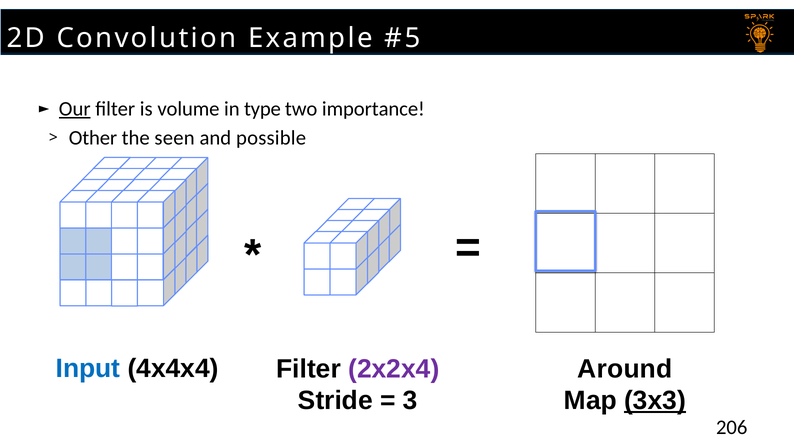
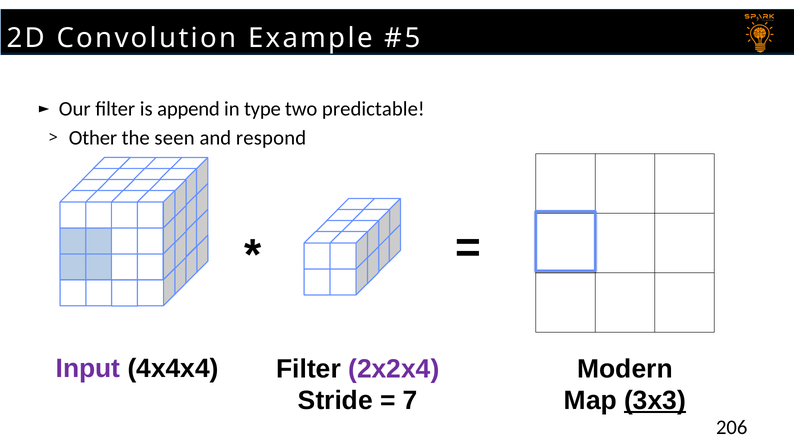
Our underline: present -> none (75, 109)
volume: volume -> append (188, 109)
importance: importance -> predictable (373, 109)
possible: possible -> respond (271, 138)
Input colour: blue -> purple (88, 368)
Around: Around -> Modern (625, 368)
3: 3 -> 7 (410, 400)
